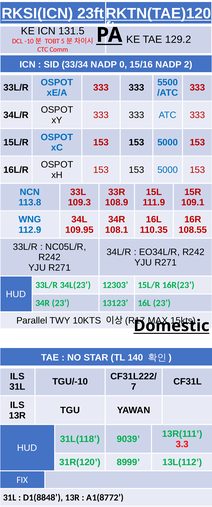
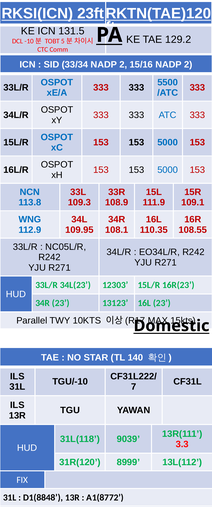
33/34 NADP 0: 0 -> 2 (123, 64)
